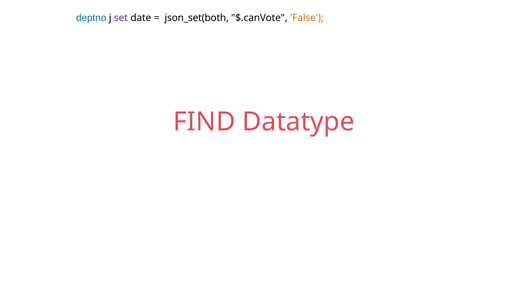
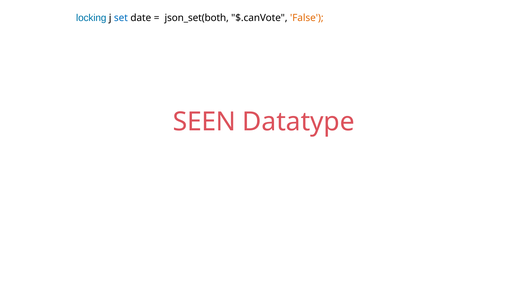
deptno: deptno -> locking (91, 18)
set colour: purple -> blue (121, 18)
FIND: FIND -> SEEN (204, 122)
